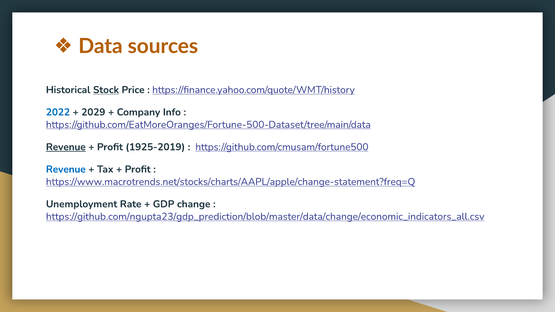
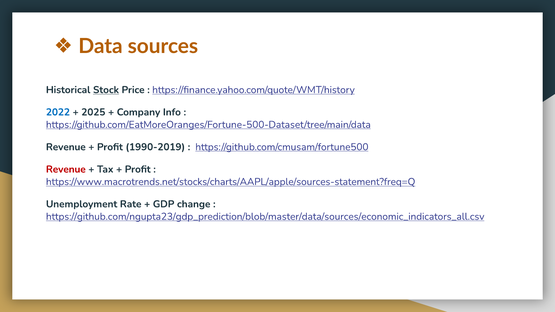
2029: 2029 -> 2025 (93, 112)
Revenue underline: present -> none (66, 147)
1925-2019: 1925-2019 -> 1990-2019 (155, 147)
Revenue colour: blue -> red (66, 169)
https://www.macrotrends.net/stocks/charts/AAPL/apple/change-statement?freq=Q: https://www.macrotrends.net/stocks/charts/AAPL/apple/change-statement?freq=Q -> https://www.macrotrends.net/stocks/charts/AAPL/apple/sources-statement?freq=Q (231, 182)
https://github.com/ngupta23/gdp_prediction/blob/master/data/change/economic_indicators_all.csv: https://github.com/ngupta23/gdp_prediction/blob/master/data/change/economic_indicators_all.csv -> https://github.com/ngupta23/gdp_prediction/blob/master/data/sources/economic_indicators_all.csv (265, 217)
